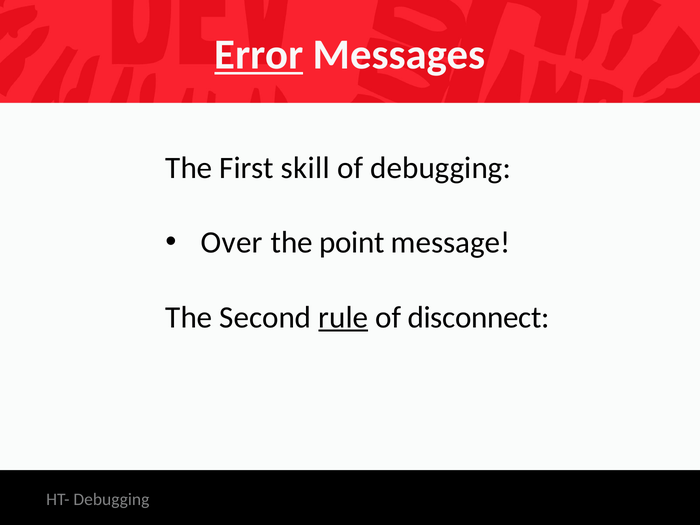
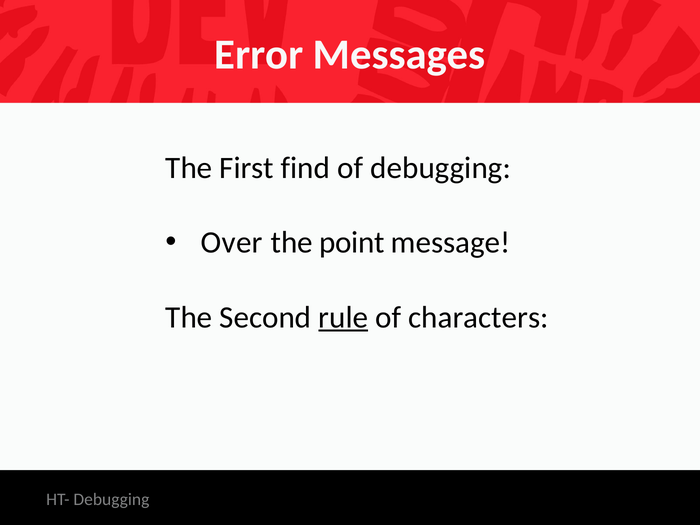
Error underline: present -> none (259, 55)
skill: skill -> find (305, 168)
disconnect: disconnect -> characters (478, 317)
